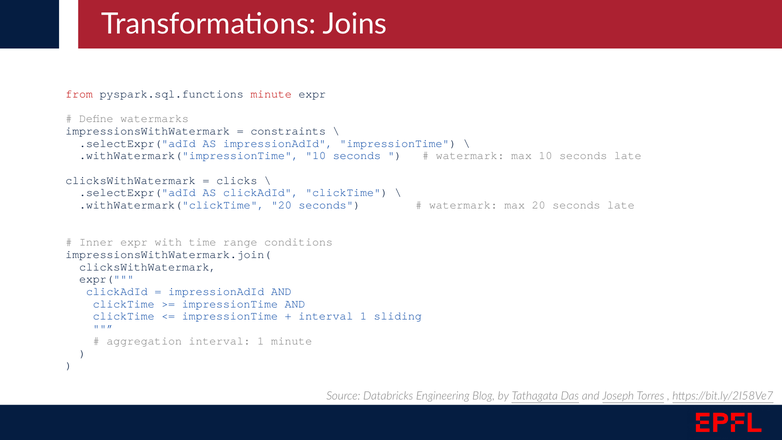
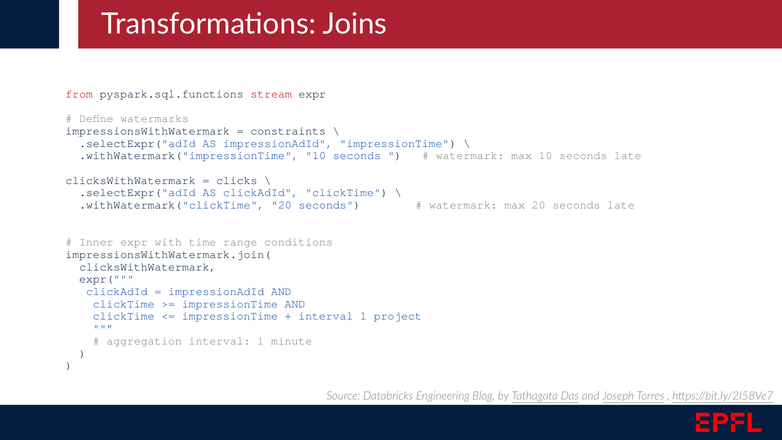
pyspark.sql.functions minute: minute -> stream (271, 94)
sliding: sliding -> project (398, 316)
